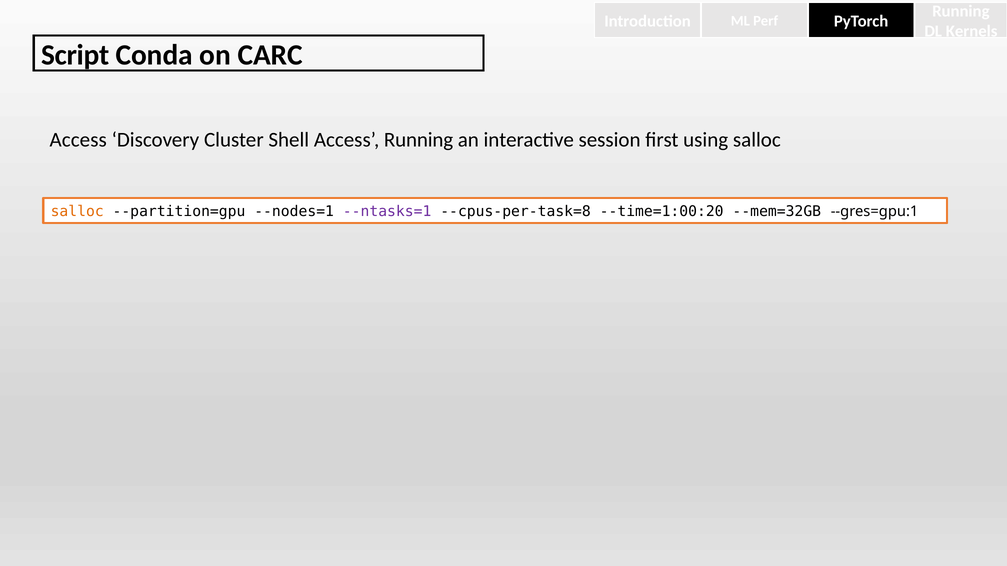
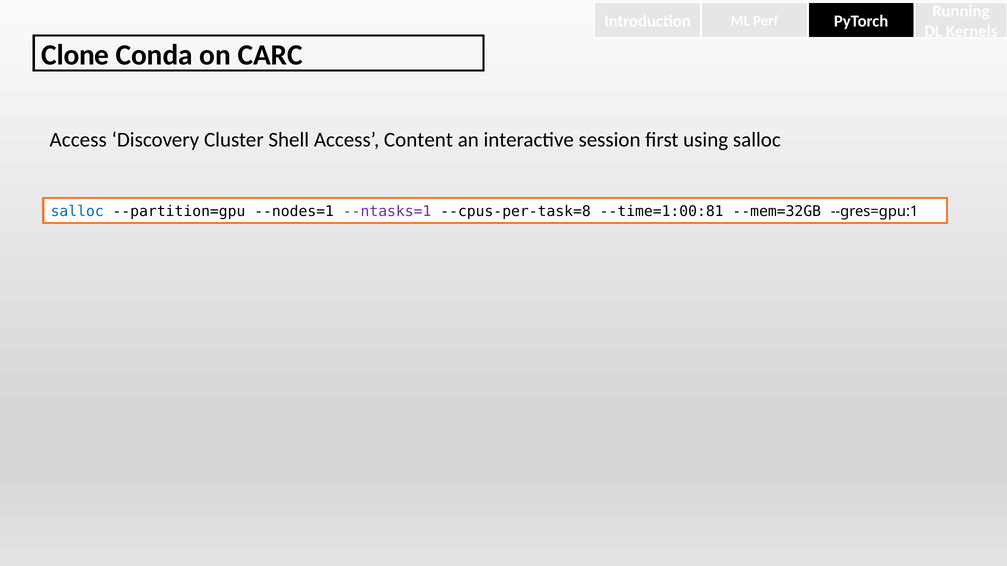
Script: Script -> Clone (75, 55)
Access Running: Running -> Content (418, 140)
salloc colour: orange -> blue (77, 212)
--time=1:00:20: --time=1:00:20 -> --time=1:00:81 (662, 212)
